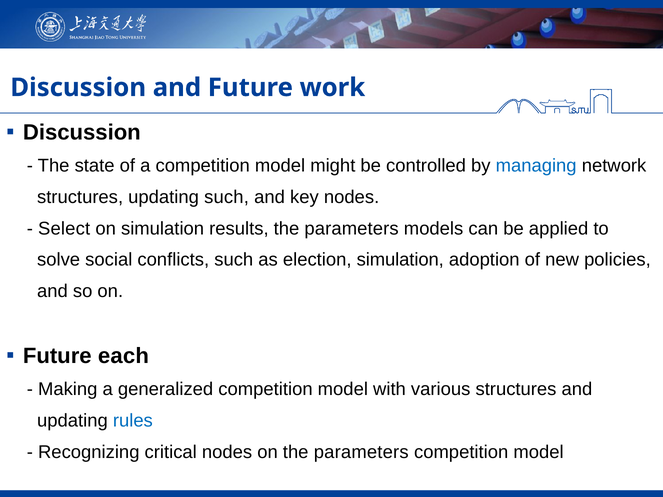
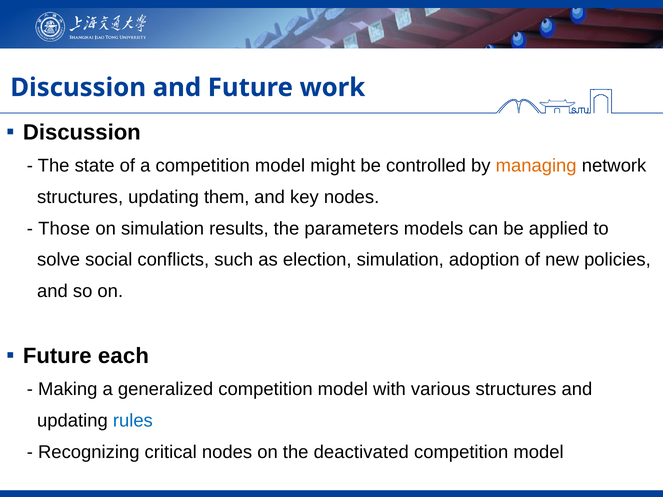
managing colour: blue -> orange (536, 166)
updating such: such -> them (227, 197)
Select: Select -> Those (64, 229)
on the parameters: parameters -> deactivated (361, 452)
